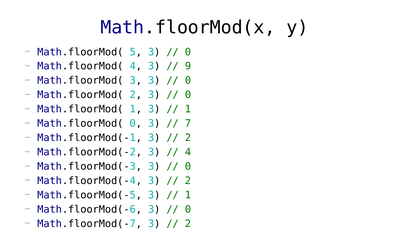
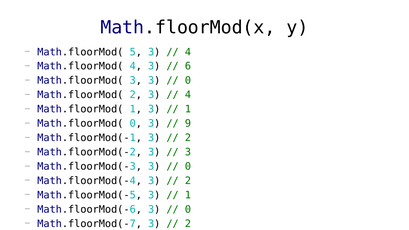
0: 0 -> 4 (188, 52)
9: 9 -> 6 (188, 66)
0: 0 -> 4 (188, 95)
7: 7 -> 9 (188, 124)
4: 4 -> 3 (188, 152)
